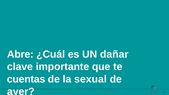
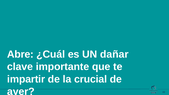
cuentas: cuentas -> impartir (26, 79)
sexual: sexual -> crucial (91, 79)
